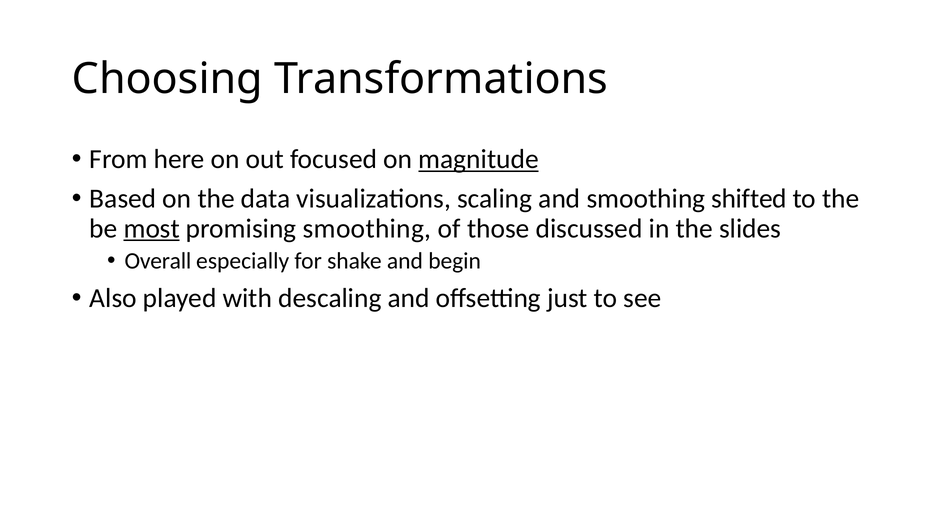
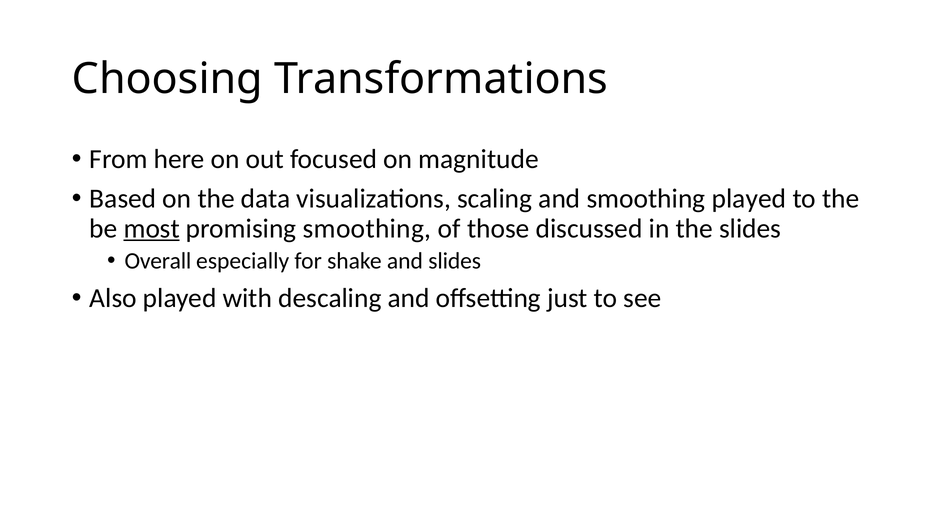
magnitude underline: present -> none (479, 159)
smoothing shifted: shifted -> played (749, 199)
and begin: begin -> slides (455, 261)
